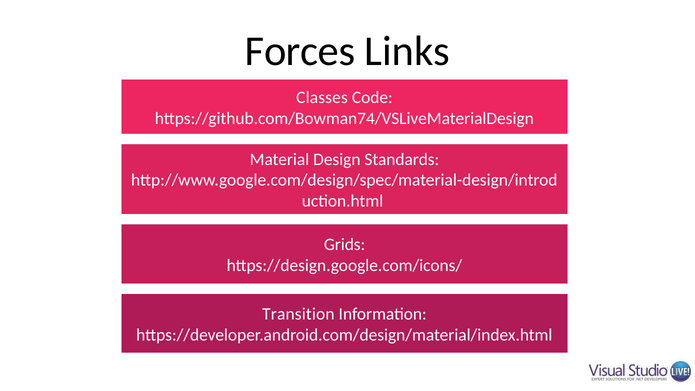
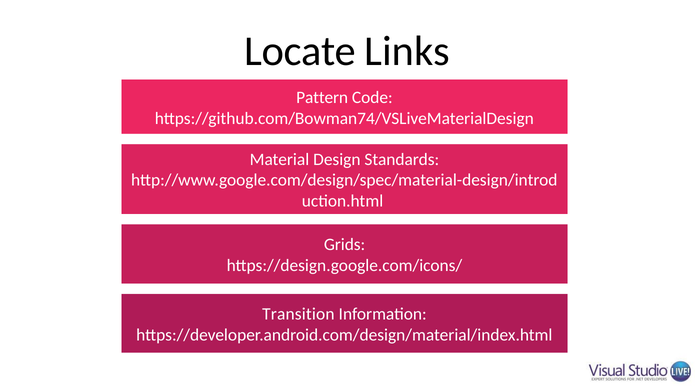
Forces: Forces -> Locate (300, 51)
Classes: Classes -> Pattern (322, 98)
